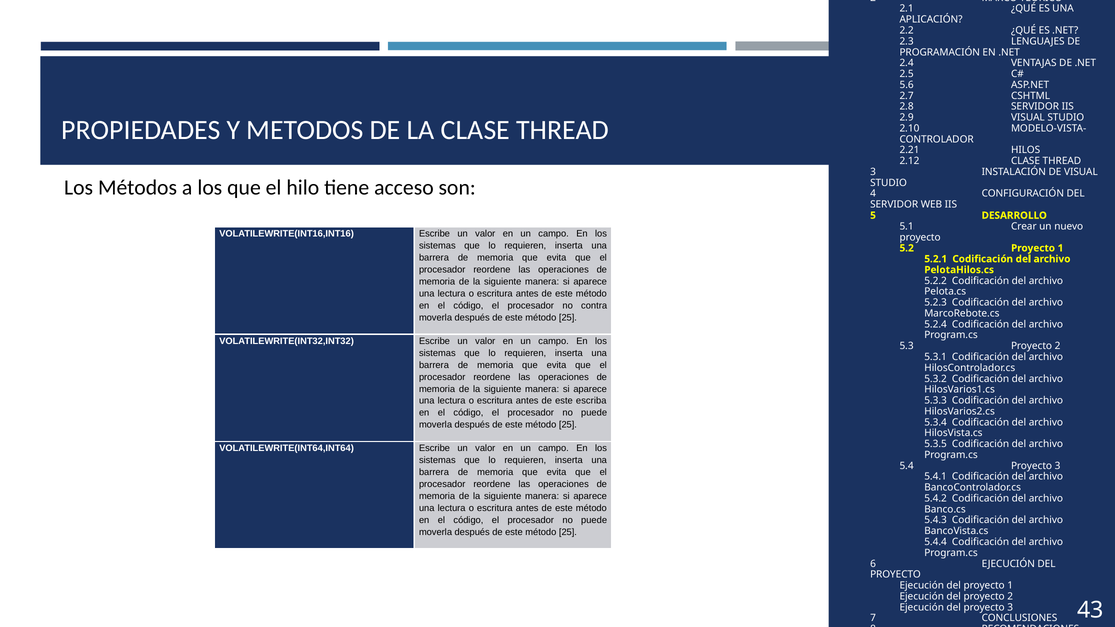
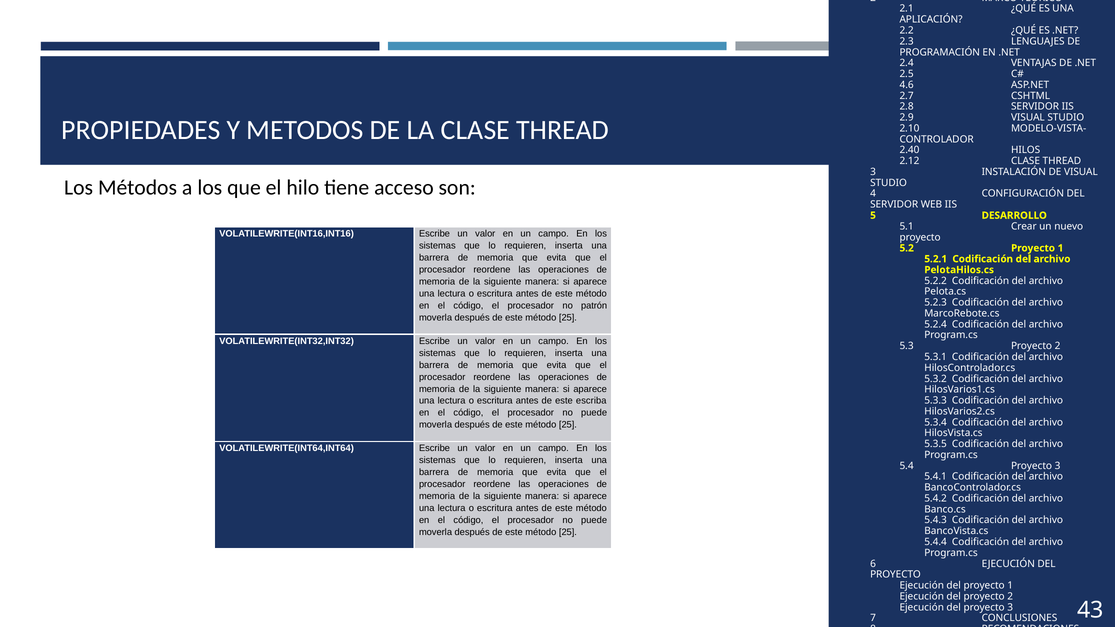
5.6: 5.6 -> 4.6 (907, 85)
2.21: 2.21 -> 2.40 (909, 150)
contra: contra -> patrón (594, 306)
